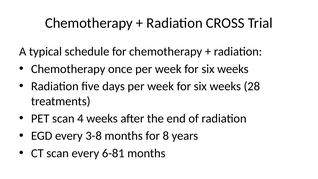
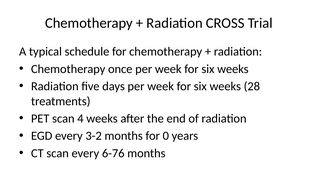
3-8: 3-8 -> 3-2 (94, 136)
8: 8 -> 0 (166, 136)
6-81: 6-81 -> 6-76 (113, 153)
